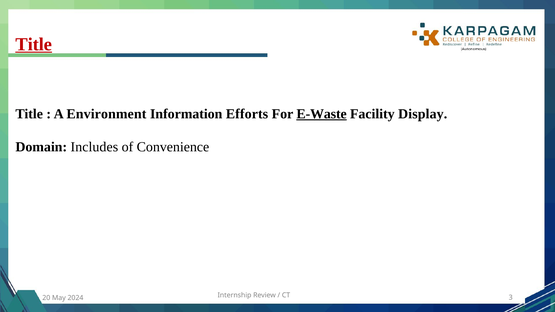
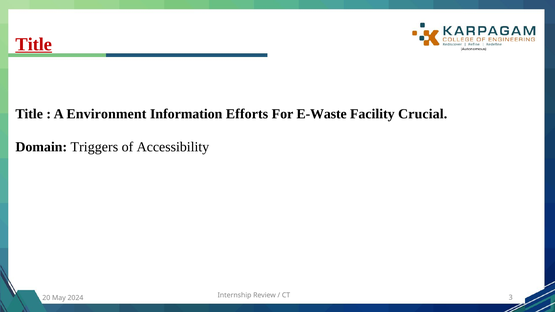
E-Waste underline: present -> none (322, 114)
Display: Display -> Crucial (423, 114)
Includes: Includes -> Triggers (94, 147)
Convenience: Convenience -> Accessibility (173, 147)
